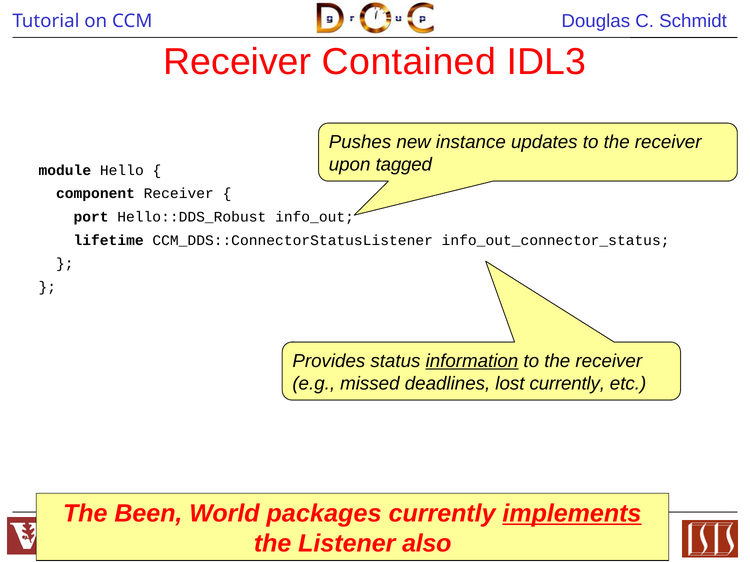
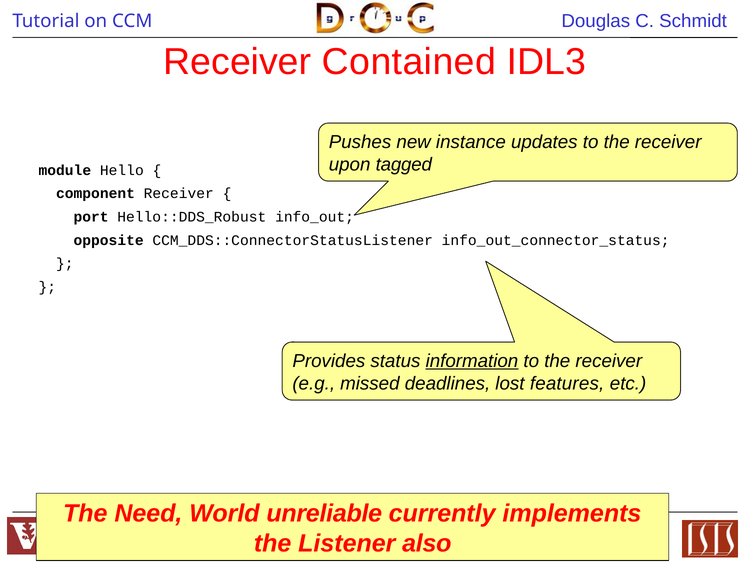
lifetime: lifetime -> opposite (109, 240)
lost currently: currently -> features (567, 384)
Been: Been -> Need (148, 514)
packages: packages -> unreliable (324, 514)
implements underline: present -> none (572, 514)
